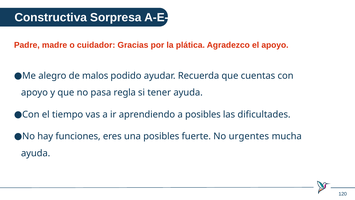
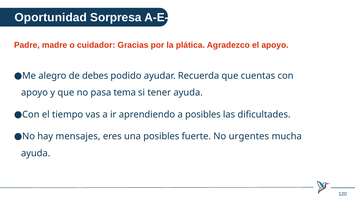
Constructiva: Constructiva -> Oportunidad (51, 17)
malos: malos -> debes (95, 76)
regla: regla -> tema (125, 92)
funciones: funciones -> mensajes (78, 136)
